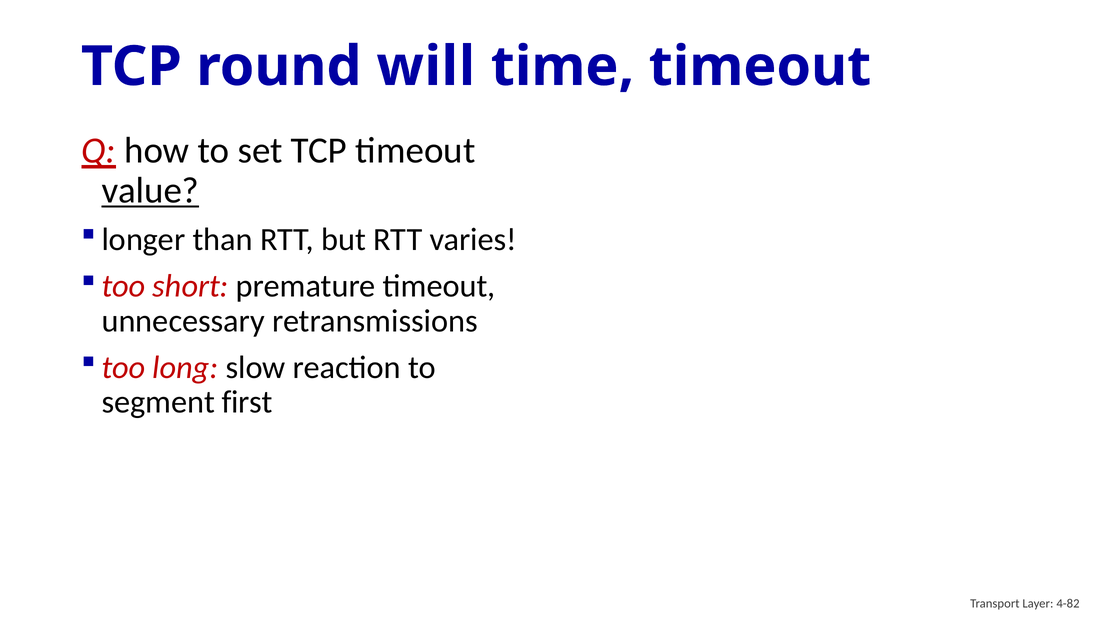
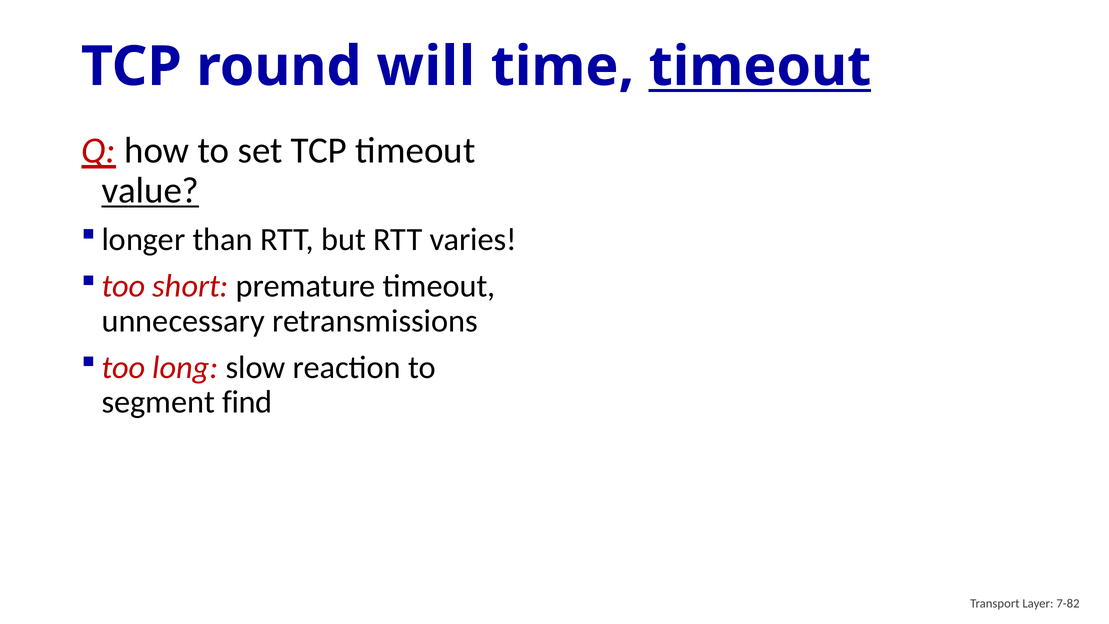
timeout underline: none -> present (760, 67)
first: first -> find (247, 402)
4-82: 4-82 -> 7-82 (1068, 604)
